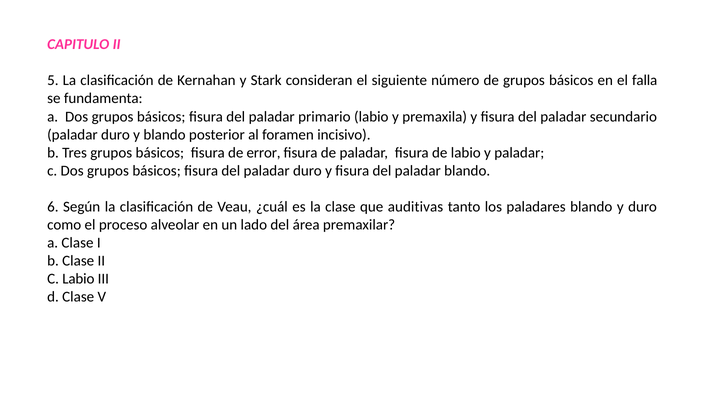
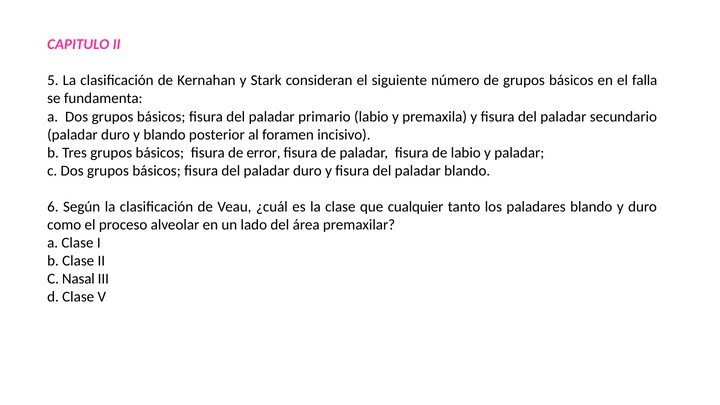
auditivas: auditivas -> cualquier (416, 207)
C Labio: Labio -> Nasal (78, 279)
